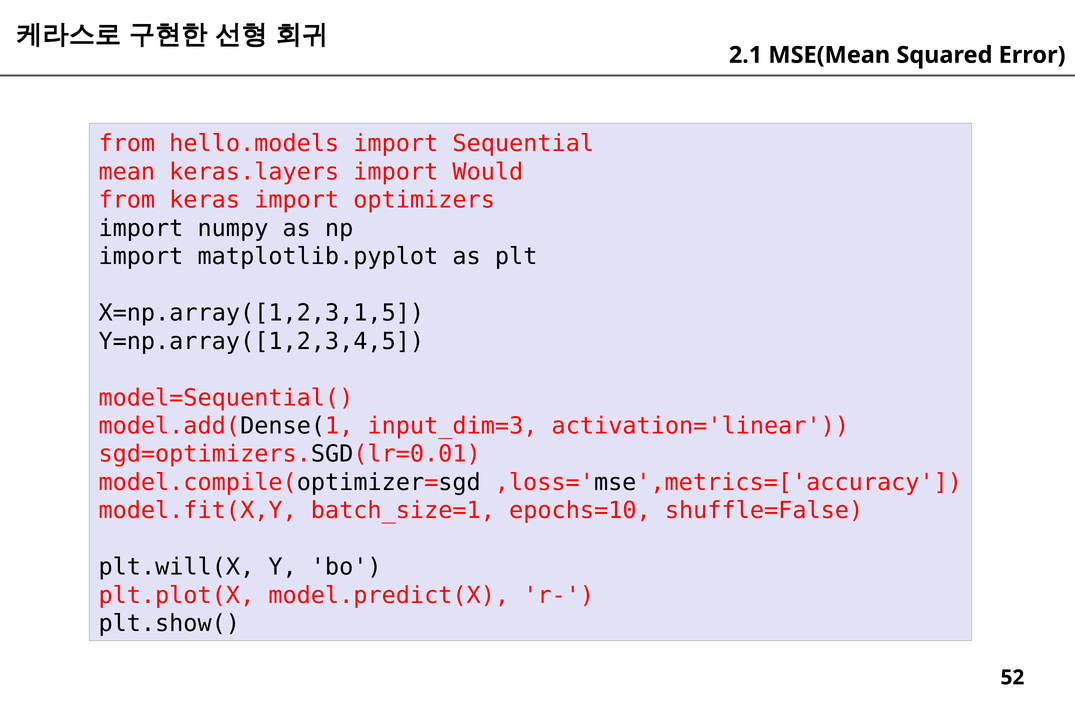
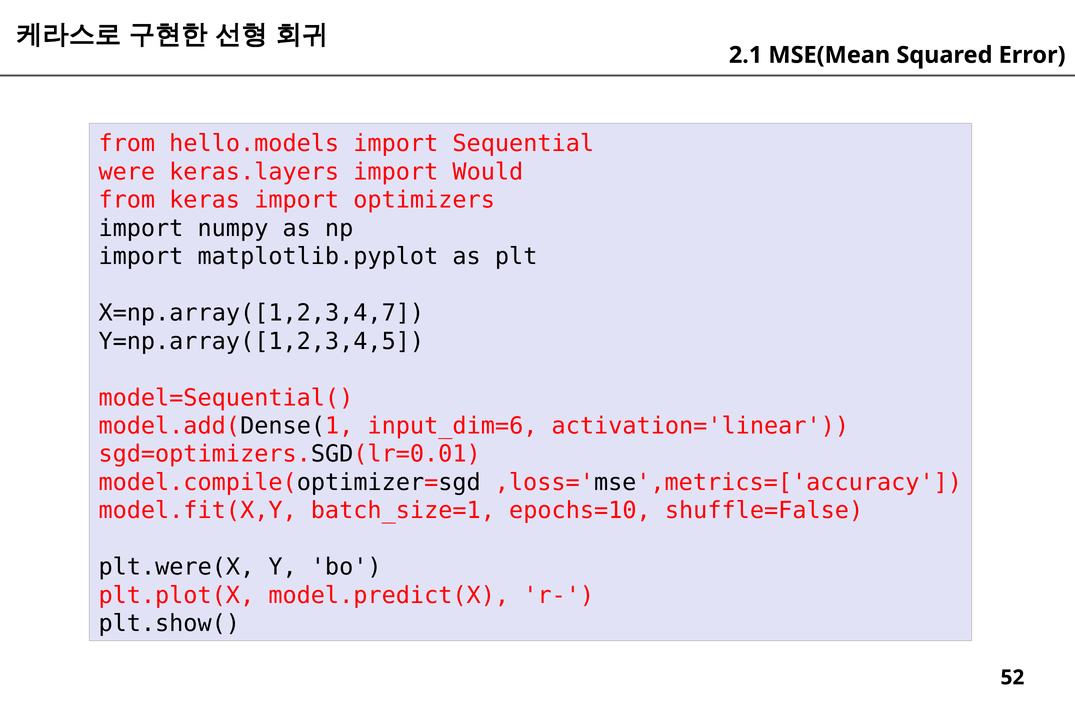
mean: mean -> were (127, 172)
X=np.array([1,2,3,1,5: X=np.array([1,2,3,1,5 -> X=np.array([1,2,3,4,7 (261, 313)
input_dim=3: input_dim=3 -> input_dim=6 (452, 426)
plt.will(X: plt.will(X -> plt.were(X (176, 567)
